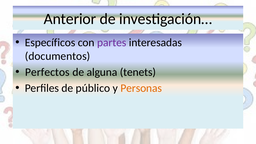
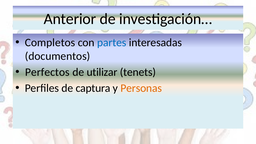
Específicos: Específicos -> Completos (50, 43)
partes colour: purple -> blue (112, 43)
alguna: alguna -> utilizar (102, 72)
público: público -> captura (93, 88)
